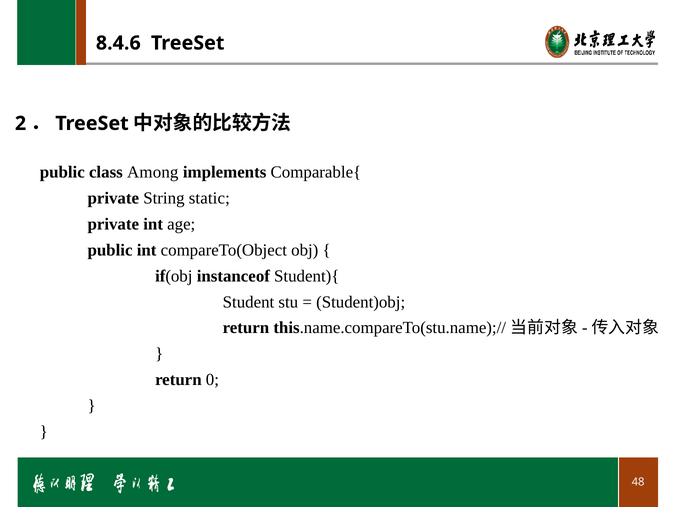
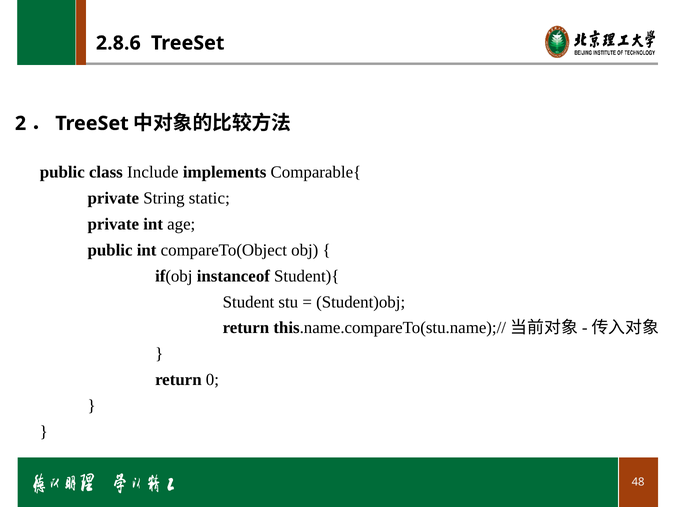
8.4.6: 8.4.6 -> 2.8.6 (118, 43)
Among: Among -> Include (153, 172)
